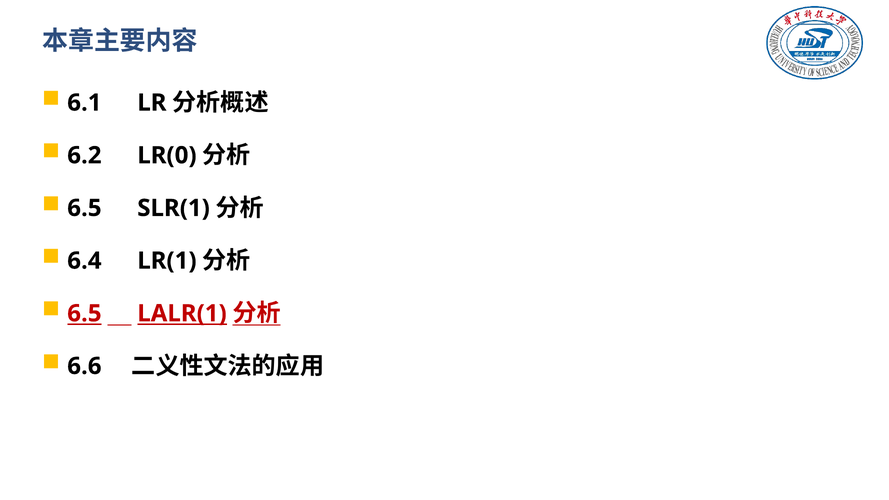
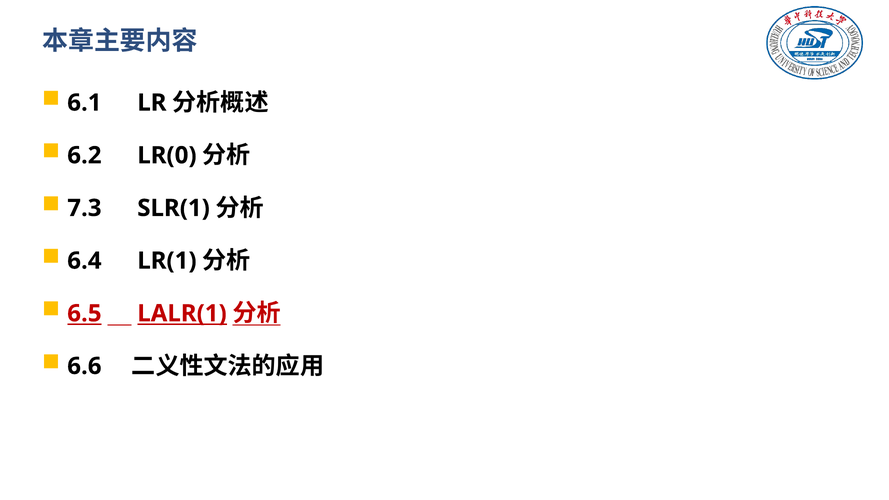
6.5: 6.5 -> 7.3 (84, 208)
